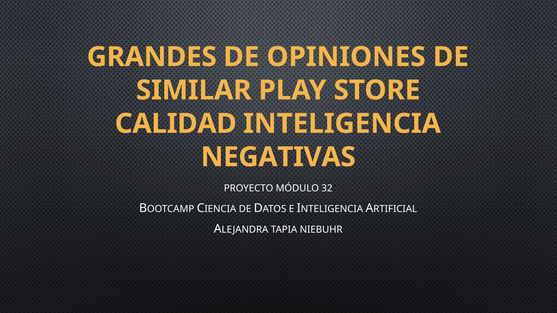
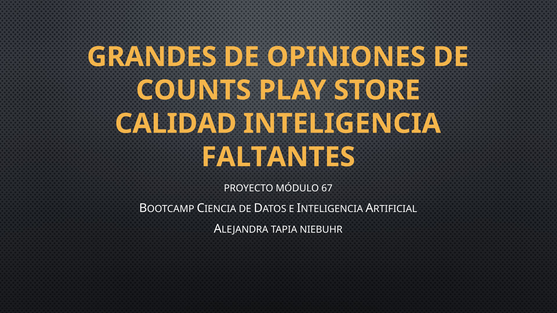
SIMILAR: SIMILAR -> COUNTS (194, 90)
NEGATIVAS: NEGATIVAS -> FALTANTES (278, 157)
32: 32 -> 67 (327, 189)
